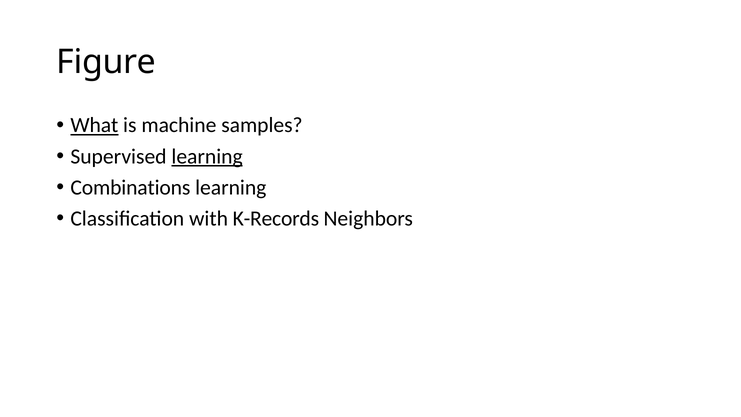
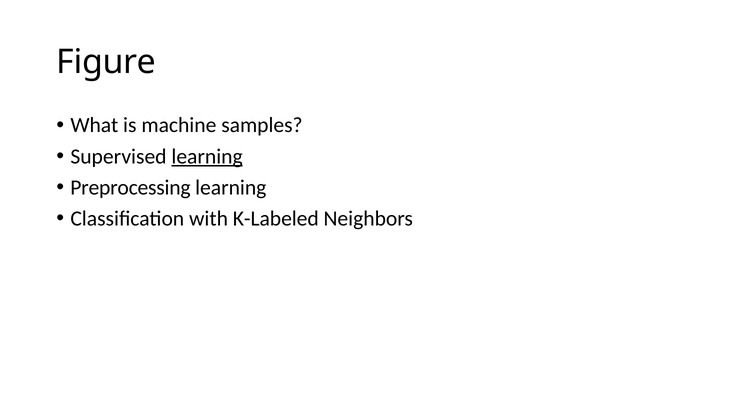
What underline: present -> none (94, 125)
Combinations: Combinations -> Preprocessing (130, 187)
K-Records: K-Records -> K-Labeled (276, 218)
